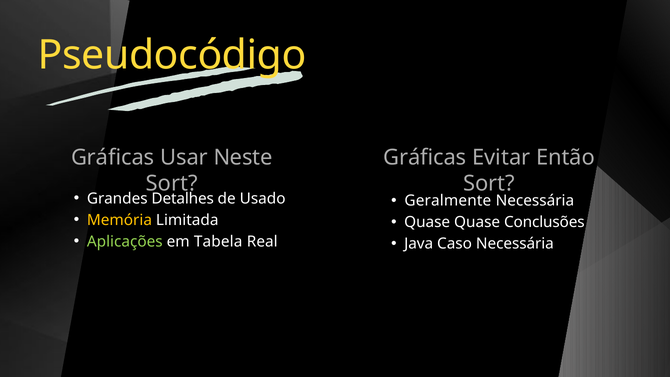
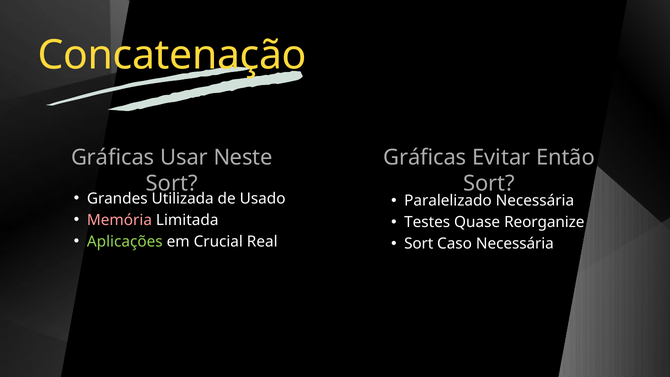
Pseudocódigo: Pseudocódigo -> Concatenação (172, 55)
Detalhes: Detalhes -> Utilizada (183, 199)
Geralmente: Geralmente -> Paralelizado (448, 201)
Memória colour: yellow -> pink (119, 220)
Quase: Quase -> Testes (427, 222)
Conclusões: Conclusões -> Reorganize (544, 222)
Tabela: Tabela -> Crucial (218, 242)
Java: Java -> Sort (419, 244)
